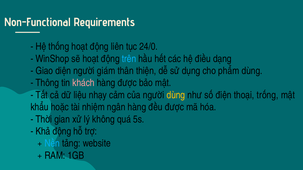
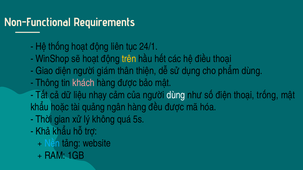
24/0: 24/0 -> 24/1 (149, 47)
trên colour: light blue -> yellow (129, 59)
điều dạng: dạng -> thoại (222, 59)
dùng colour: yellow -> white (176, 95)
nhiệm: nhiệm -> quảng (93, 107)
Khả động: động -> khẩu (62, 132)
